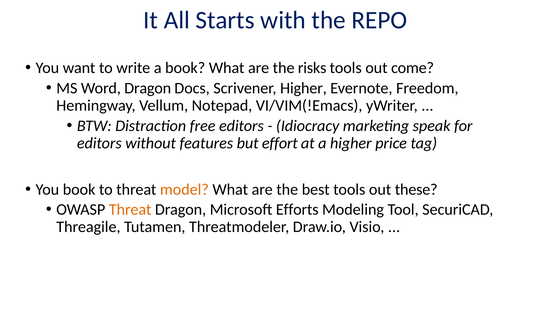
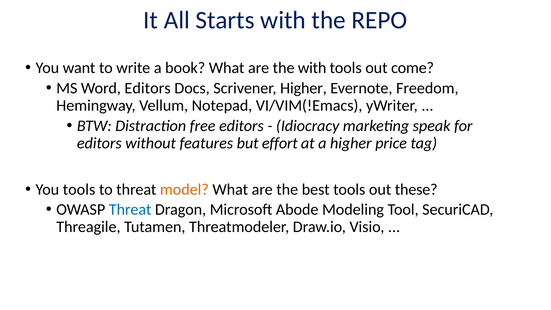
the risks: risks -> with (312, 68)
Word Dragon: Dragon -> Editors (148, 88)
You book: book -> tools (79, 189)
Threat colour: orange -> blue (130, 210)
Efforts: Efforts -> Abode (297, 210)
